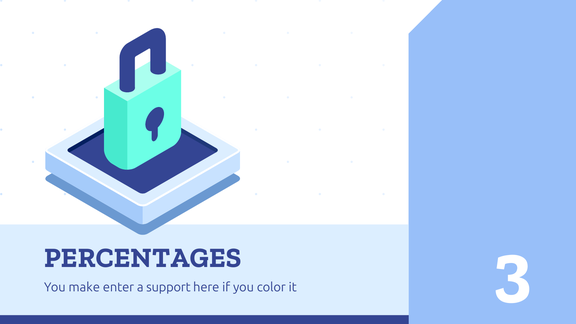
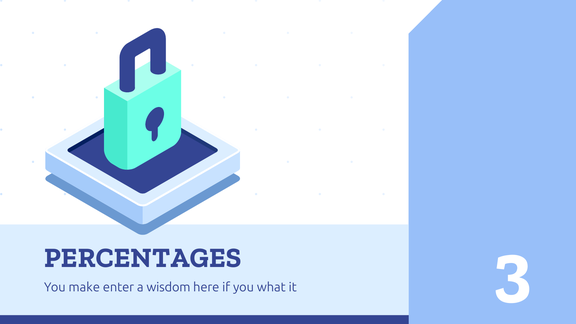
support: support -> wisdom (168, 287)
color: color -> what (271, 287)
